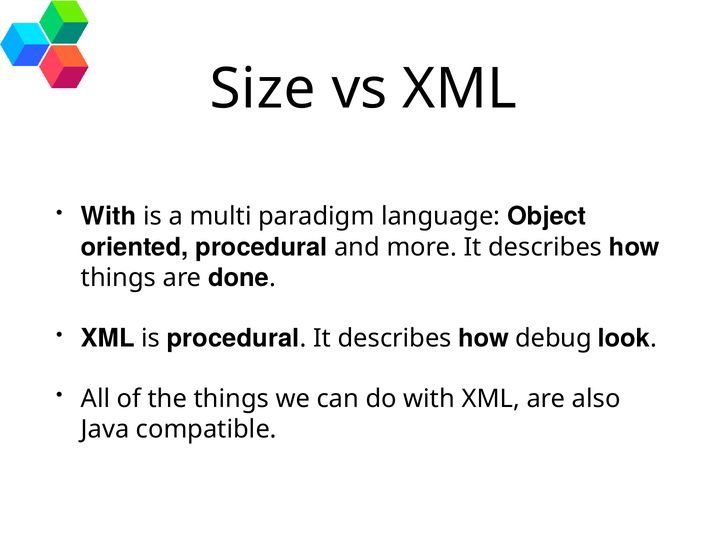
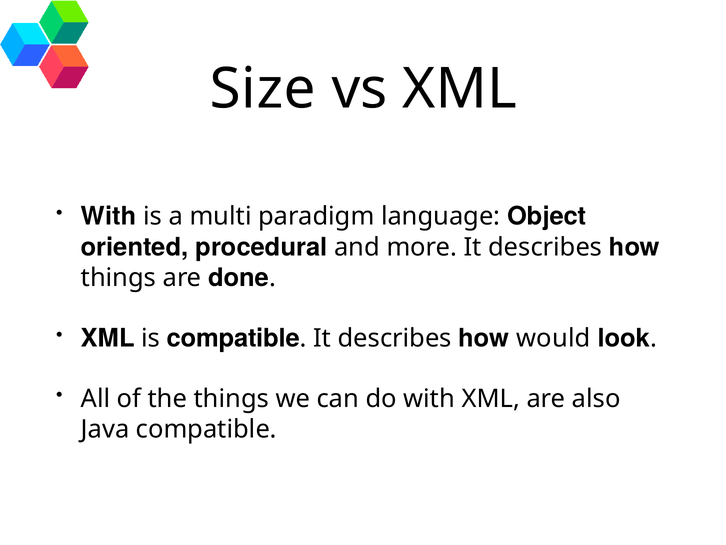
is procedural: procedural -> compatible (233, 338)
debug: debug -> would (553, 338)
